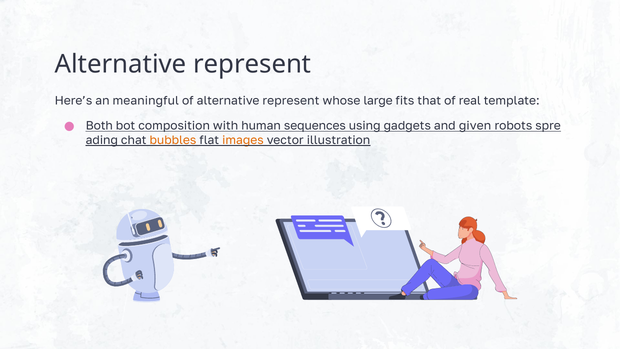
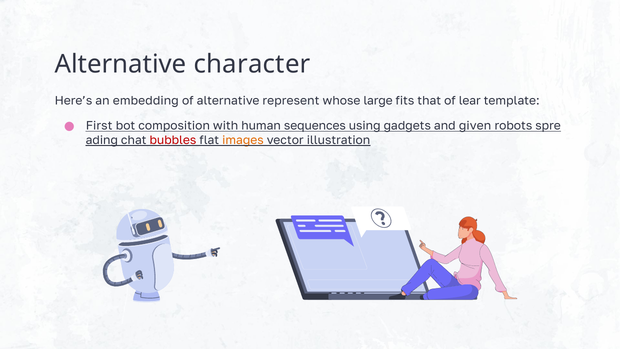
represent: represent -> character (252, 64)
meaningful: meaningful -> embedding (146, 101)
real: real -> lear (470, 101)
Both: Both -> First (99, 126)
bubbles colour: orange -> red (173, 140)
